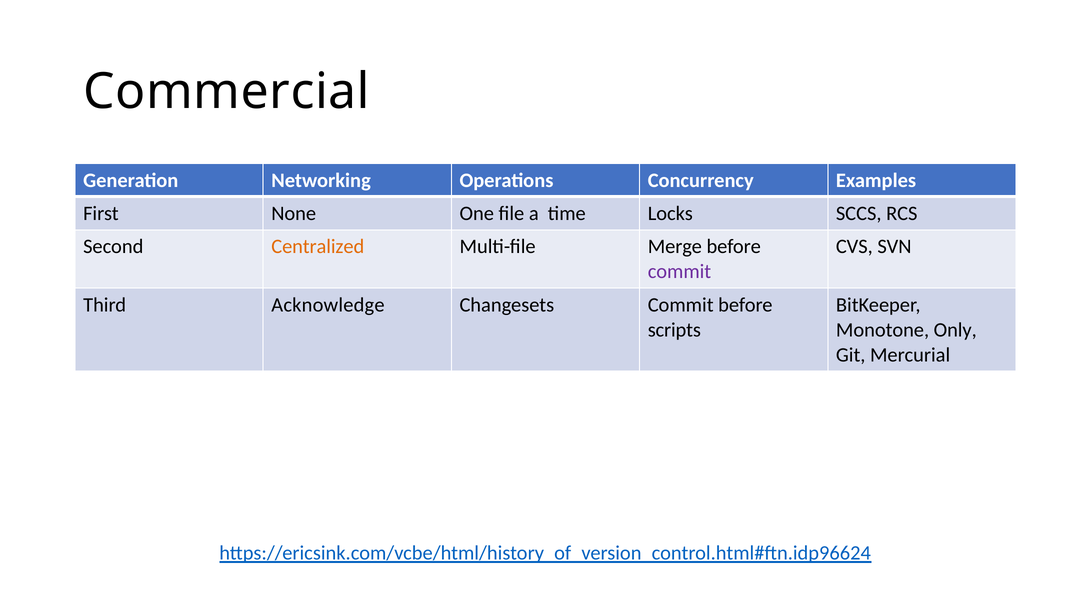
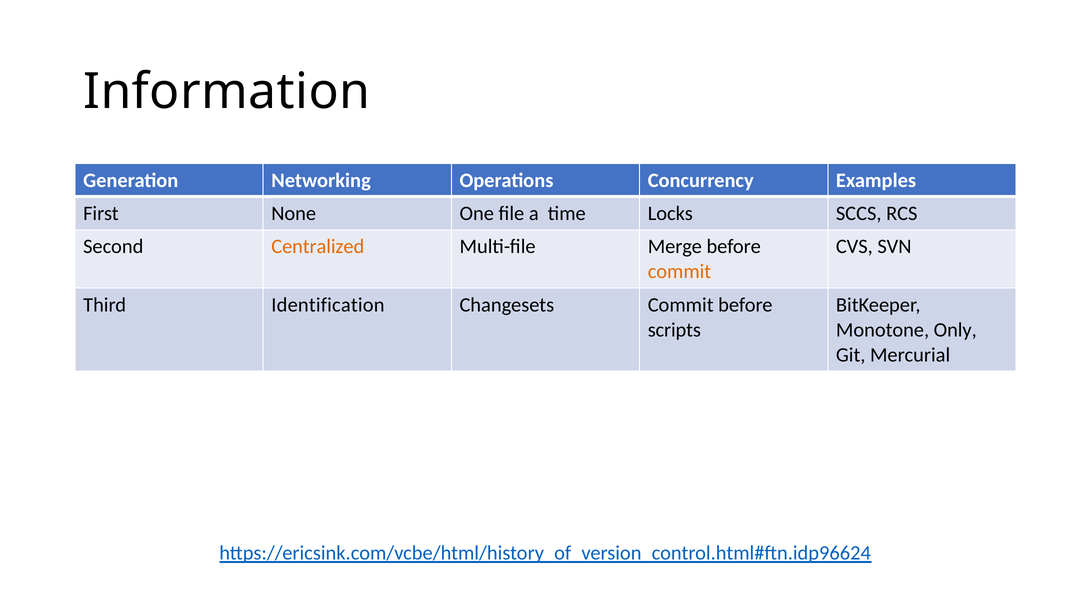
Commercial: Commercial -> Information (227, 92)
commit colour: purple -> orange (679, 272)
Acknowledge: Acknowledge -> Identification (328, 305)
